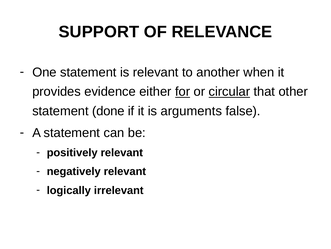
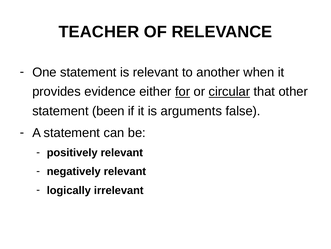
SUPPORT: SUPPORT -> TEACHER (99, 32)
done: done -> been (108, 111)
